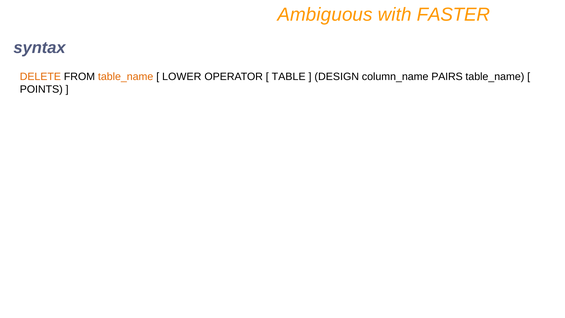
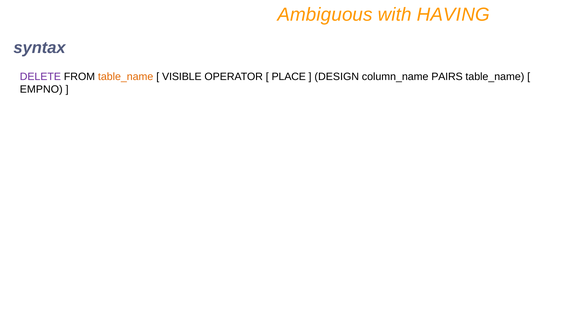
FASTER: FASTER -> HAVING (453, 15)
DELETE colour: orange -> purple (40, 77)
LOWER: LOWER -> VISIBLE (182, 77)
TABLE: TABLE -> PLACE (289, 77)
POINTS: POINTS -> EMPNO (41, 89)
